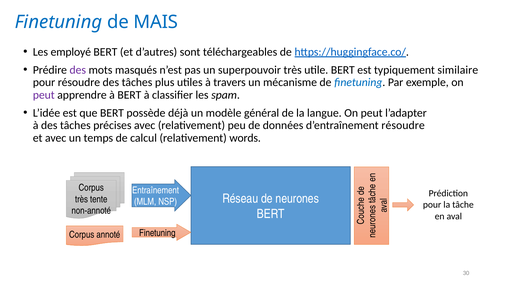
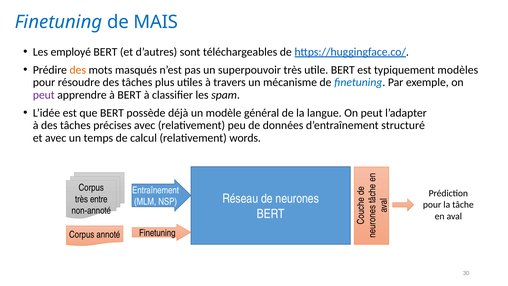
des colour: purple -> orange (78, 70)
similaire: similaire -> modèles (458, 70)
d’entraînement résoudre: résoudre -> structuré (403, 125)
tente: tente -> entre (99, 199)
